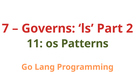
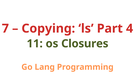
Governs: Governs -> Copying (48, 28)
2: 2 -> 4 (130, 28)
Patterns: Patterns -> Closures (85, 44)
